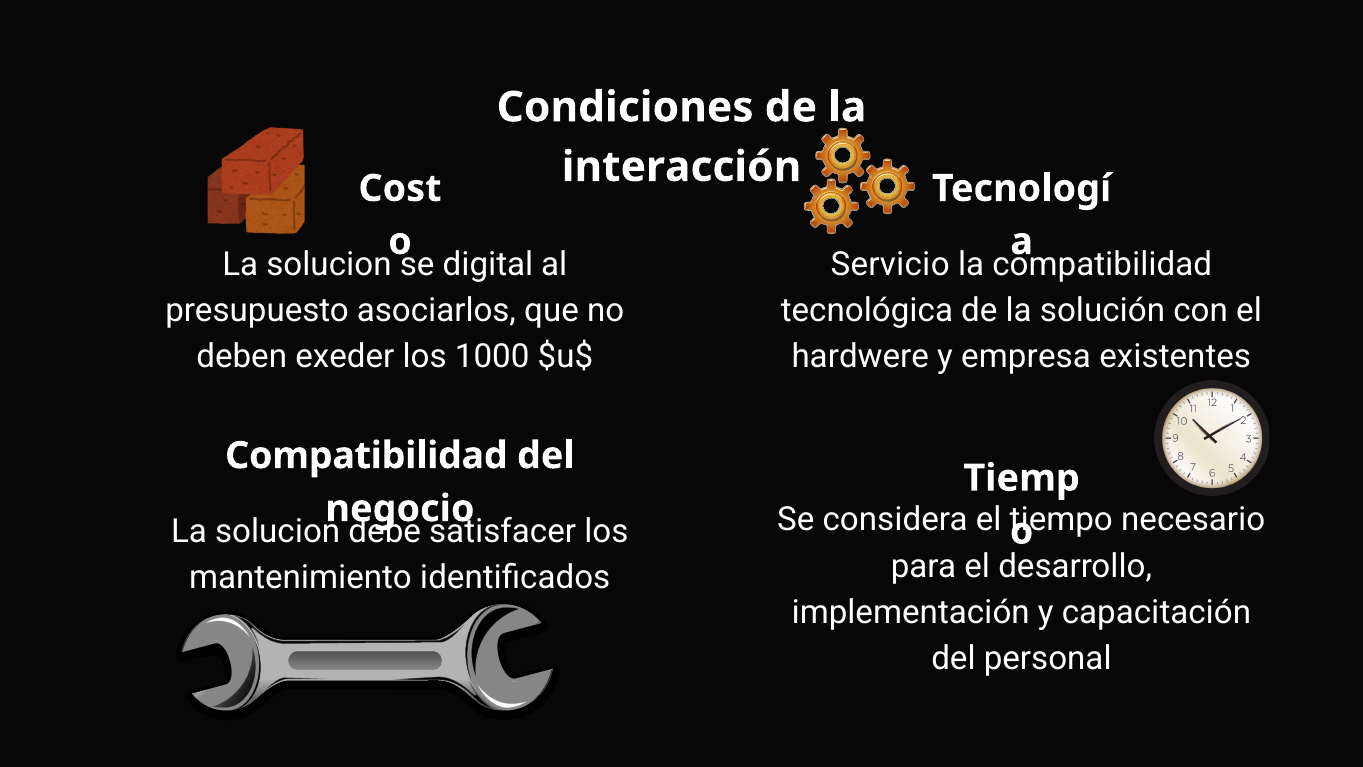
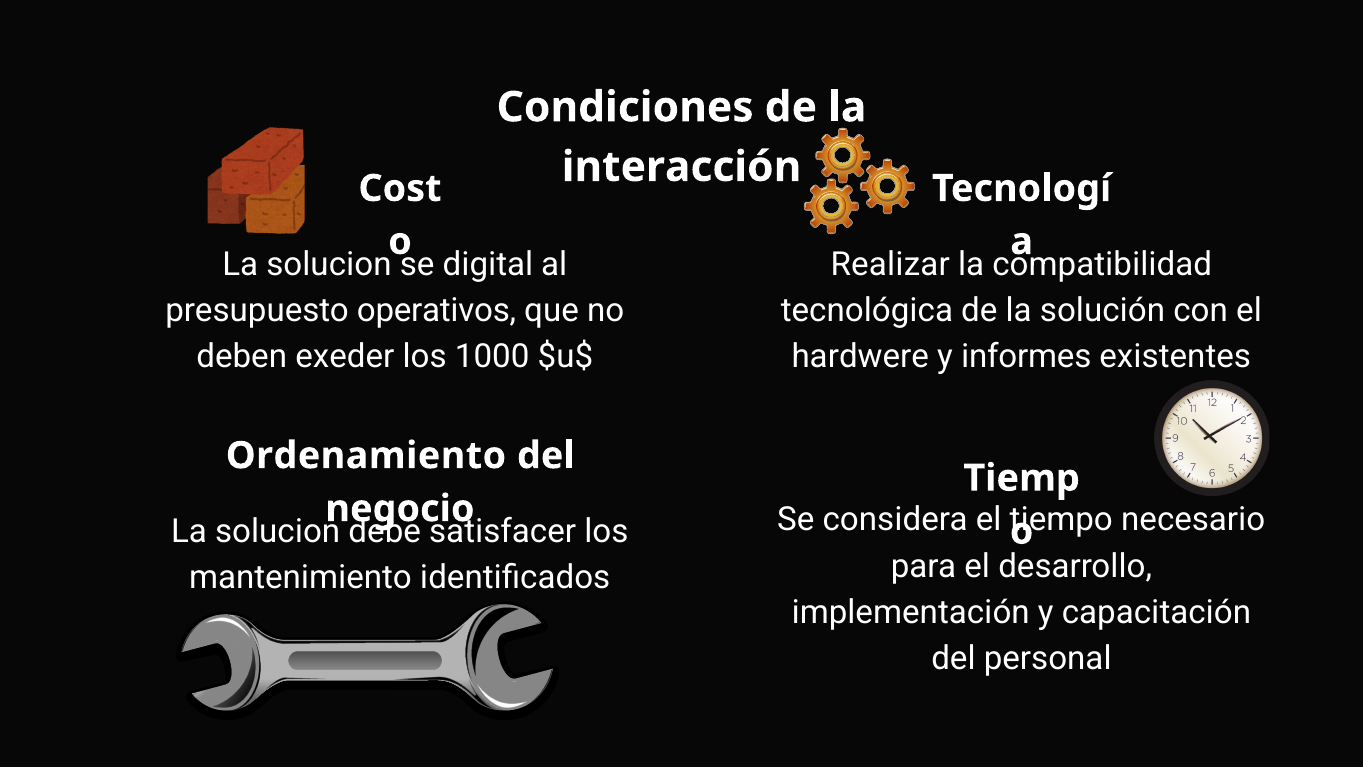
Servicio: Servicio -> Realizar (890, 264)
asociarlos: asociarlos -> operativos (437, 310)
empresa: empresa -> informes (1026, 357)
Compatibilidad: Compatibilidad -> Ordenamiento (366, 456)
